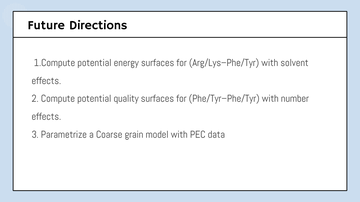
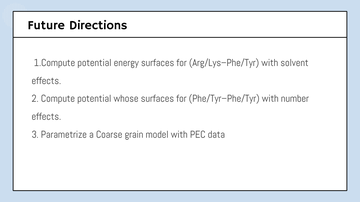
quality: quality -> whose (126, 99)
